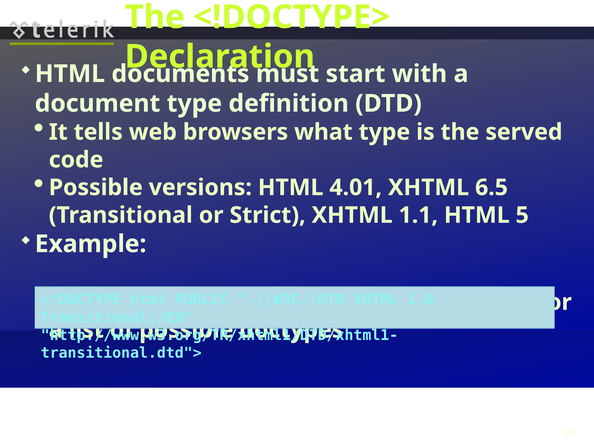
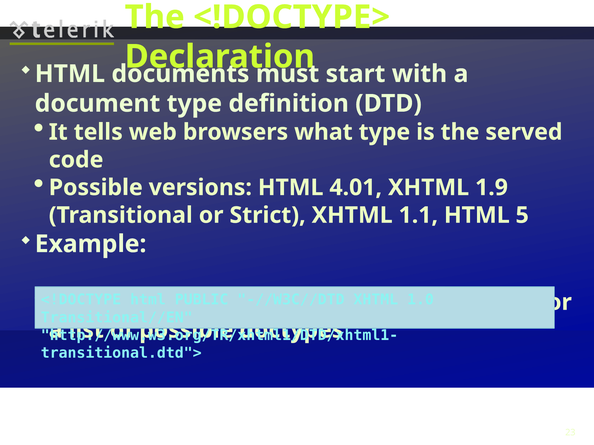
6.5: 6.5 -> 1.9 (491, 188)
